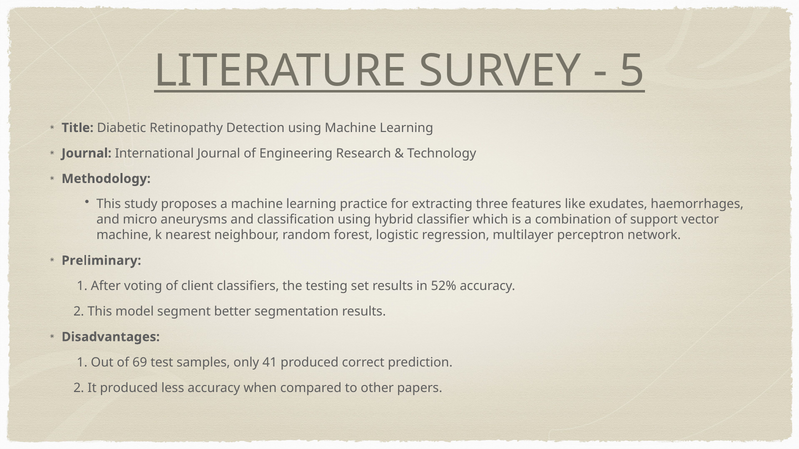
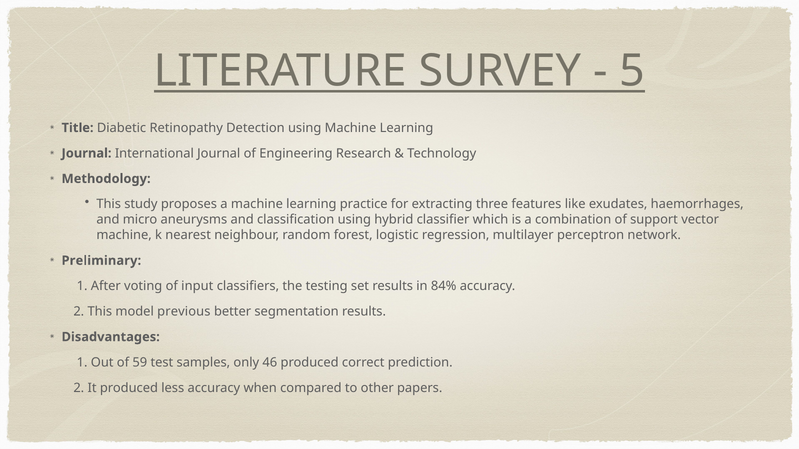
client: client -> input (197, 286)
52%: 52% -> 84% (444, 286)
segment: segment -> previous (184, 312)
69: 69 -> 59 (140, 363)
41: 41 -> 46 (270, 363)
